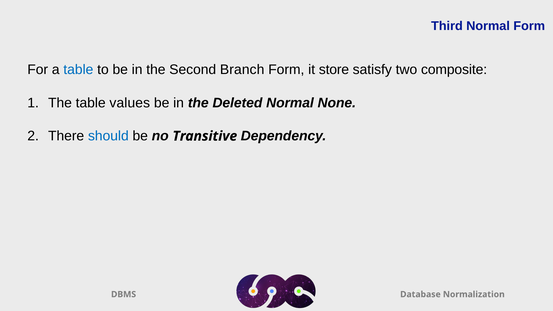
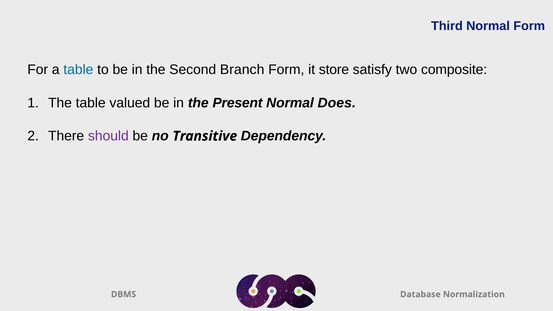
values: values -> valued (130, 103)
Deleted: Deleted -> Present (237, 103)
None: None -> Does (337, 103)
should colour: blue -> purple (108, 136)
